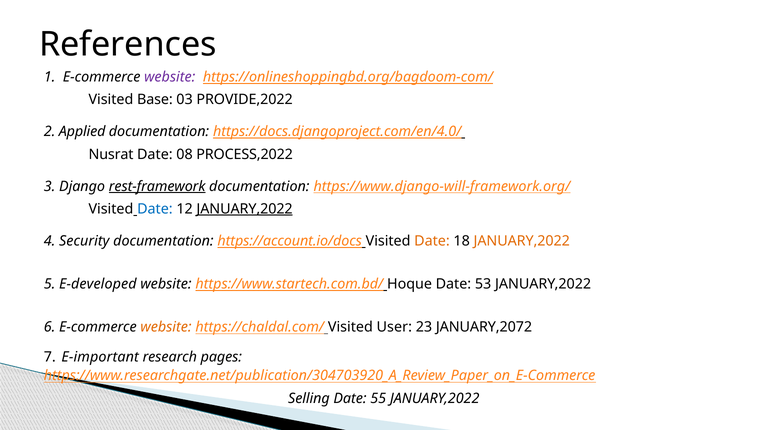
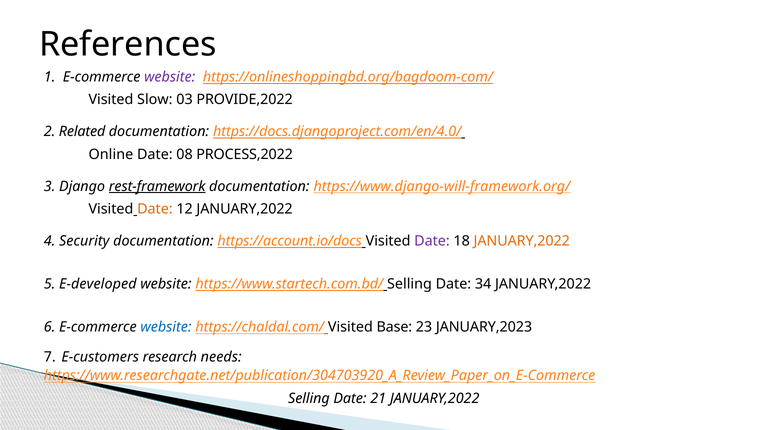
Base: Base -> Slow (155, 100)
Applied: Applied -> Related (82, 132)
Nusrat: Nusrat -> Online (111, 154)
Date colour: blue -> orange (155, 209)
JANUARY,2022 underline: present -> none (245, 209)
Date colour: orange -> purple (432, 241)
https://www.startech.com.bd/ Hoque: Hoque -> Selling (409, 284)
53: 53 -> 34 (483, 284)
website colour: orange -> blue (166, 327)
User: User -> Base (394, 327)
JANUARY,2072: JANUARY,2072 -> JANUARY,2023 (484, 327)
E-important: E-important -> E-customers (100, 357)
pages: pages -> needs (221, 357)
55: 55 -> 21 (378, 398)
